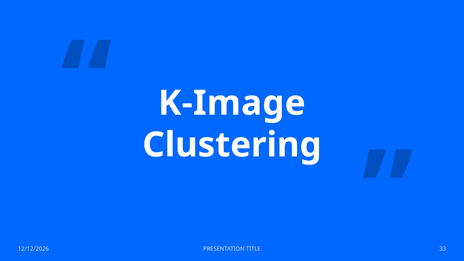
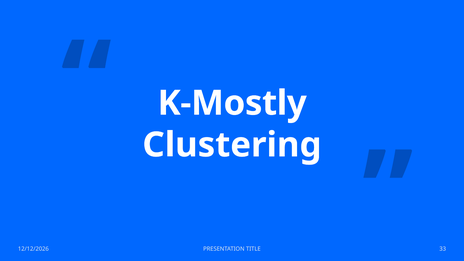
K-Image: K-Image -> K-Mostly (232, 103)
